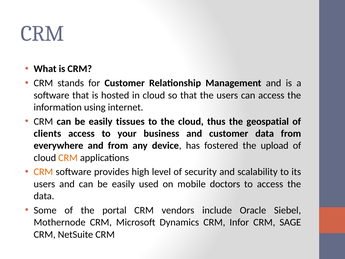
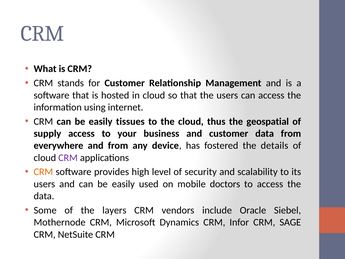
clients: clients -> supply (47, 133)
upload: upload -> details (274, 146)
CRM colour: orange -> purple (68, 158)
portal: portal -> layers (114, 210)
